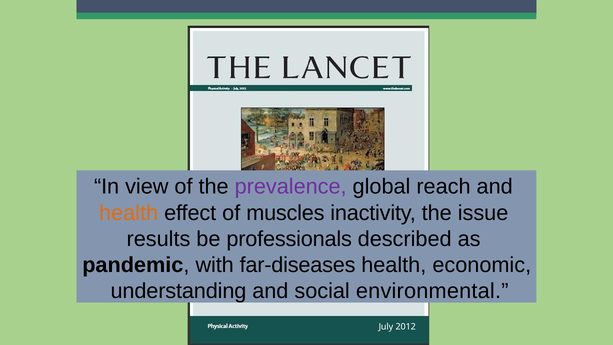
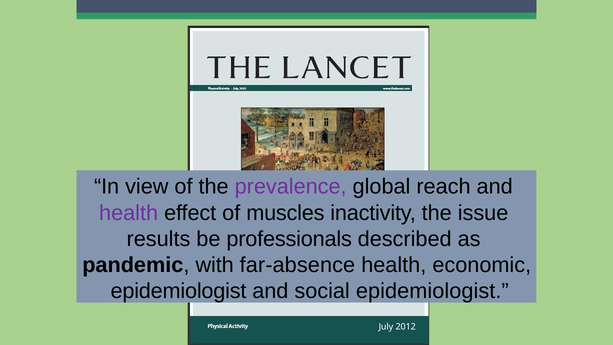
health colour: orange -> purple (129, 213)
far-diseases: far-diseases -> far-absence (297, 265)
understanding: understanding -> epidemiologist (179, 291)
social environmental: environmental -> epidemiologist (432, 291)
